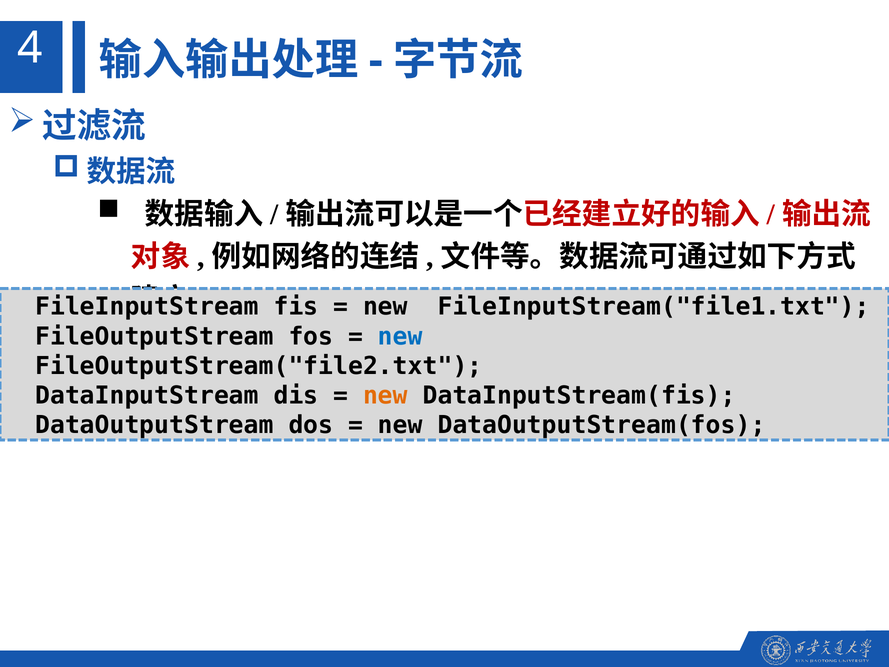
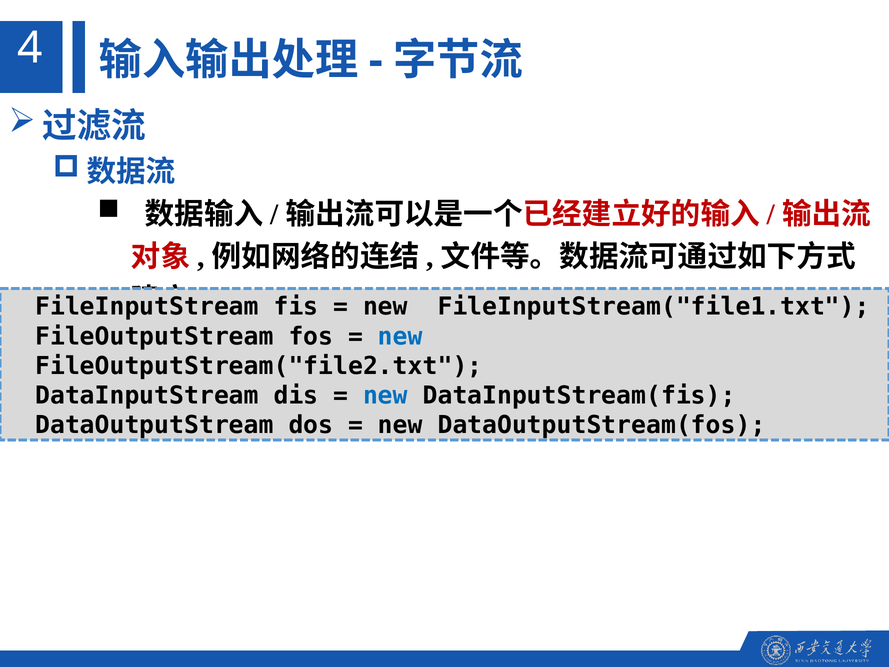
new colour: orange -> blue (385, 396)
